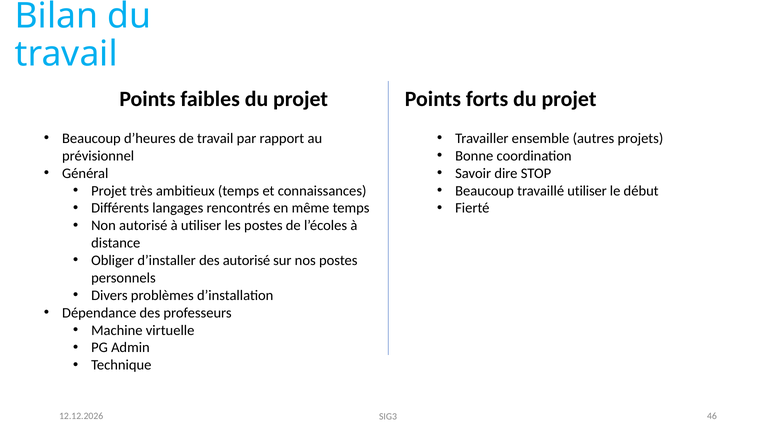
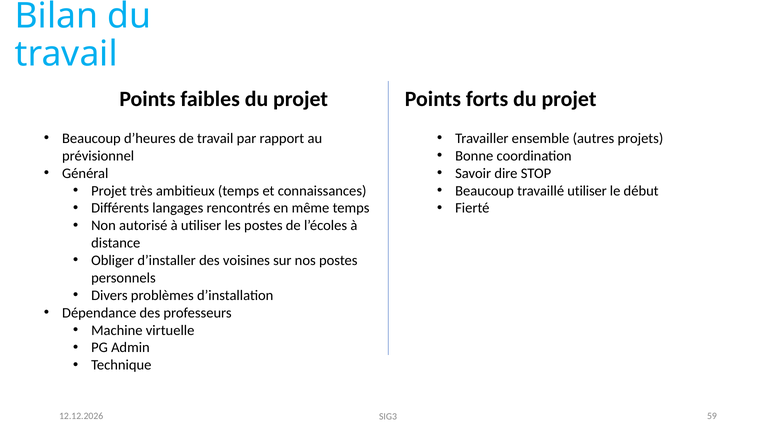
des autorisé: autorisé -> voisines (246, 261)
46: 46 -> 59 (712, 417)
